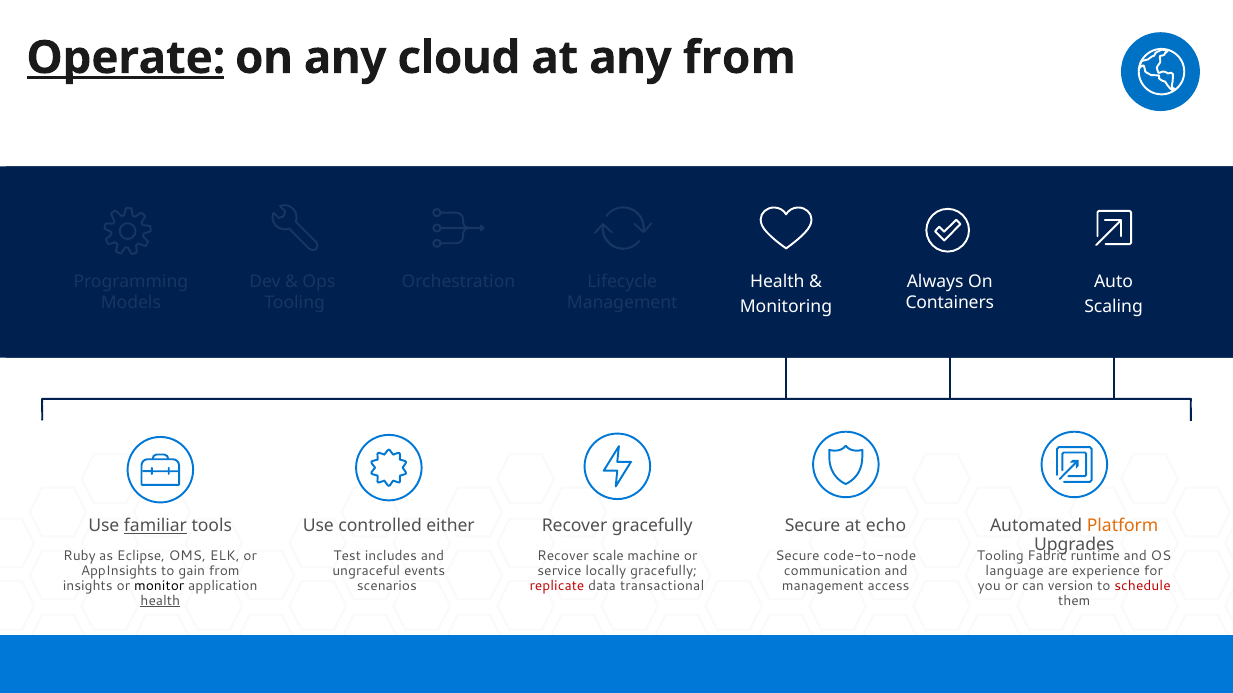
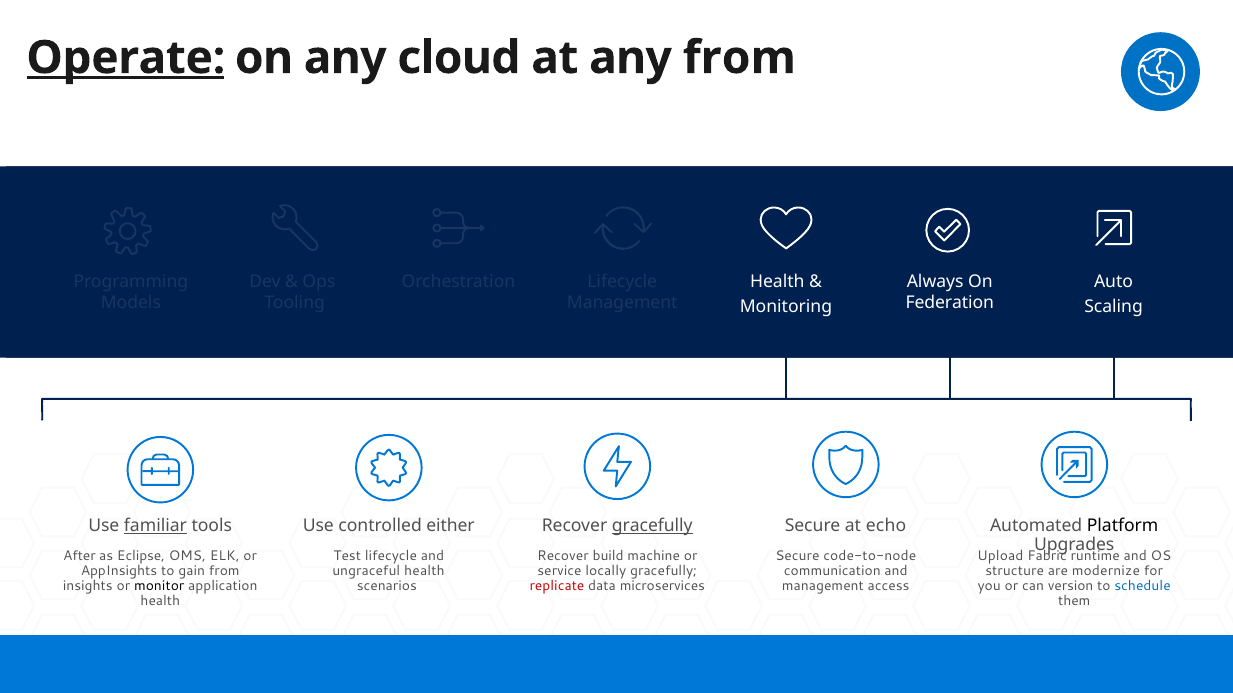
Containers: Containers -> Federation (950, 303)
gracefully underline: none -> present (652, 526)
Platform colour: orange -> black (1123, 526)
Ruby: Ruby -> After (79, 556)
Test includes: includes -> lifecycle (391, 556)
scale: scale -> build (608, 556)
Tooling: Tooling -> Upload (1000, 556)
ungraceful events: events -> health (424, 571)
language: language -> structure (1015, 571)
experience: experience -> modernize (1106, 571)
transactional: transactional -> microservices (662, 586)
schedule colour: red -> blue (1143, 586)
health underline: present -> none (160, 601)
